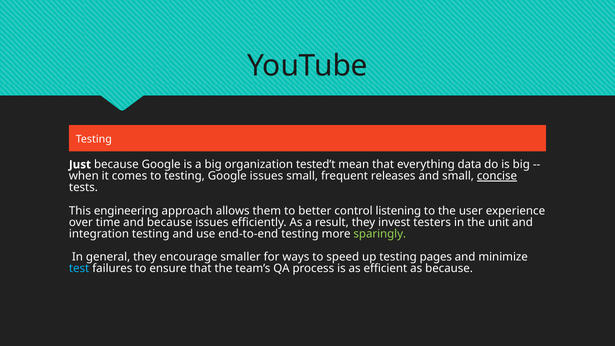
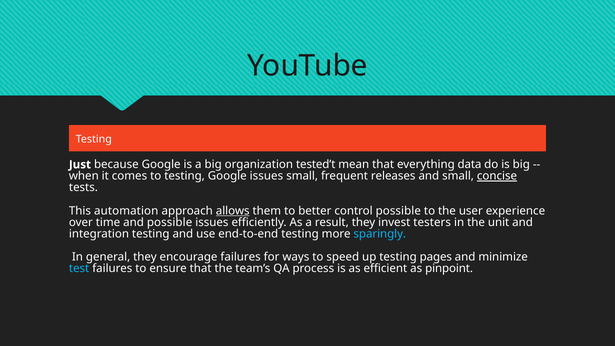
engineering: engineering -> automation (126, 211)
allows underline: none -> present (233, 211)
control listening: listening -> possible (398, 211)
and because: because -> possible (170, 222)
sparingly colour: light green -> light blue (380, 234)
encourage smaller: smaller -> failures (241, 257)
as because: because -> pinpoint (449, 268)
